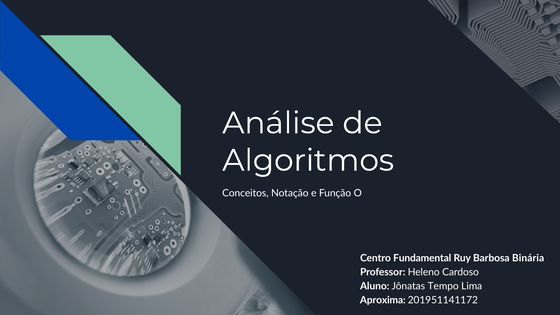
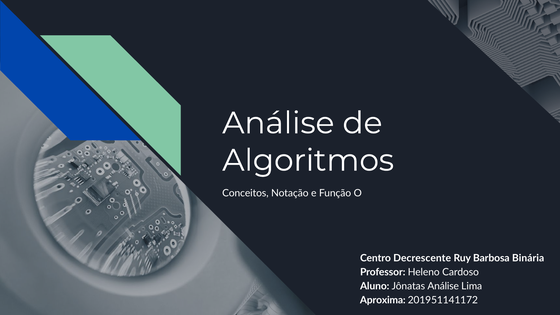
Fundamental: Fundamental -> Decrescente (422, 258)
Jônatas Tempo: Tempo -> Análise (443, 286)
